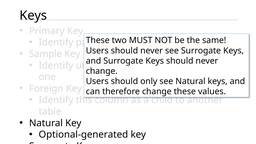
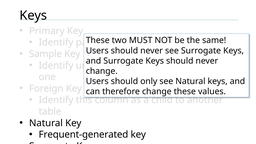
Optional-generated: Optional-generated -> Frequent-generated (83, 135)
